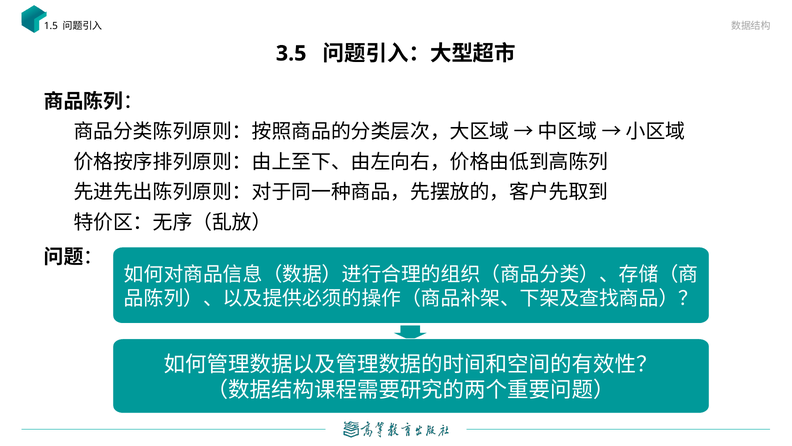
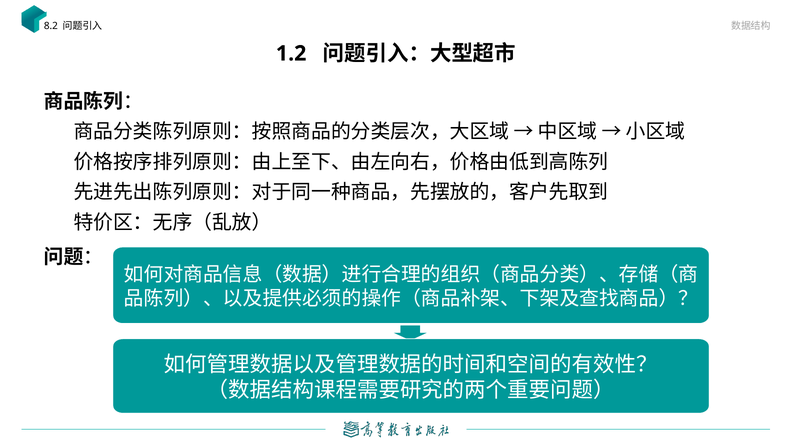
1.5: 1.5 -> 8.2 (51, 26)
3.5: 3.5 -> 1.2 (291, 53)
